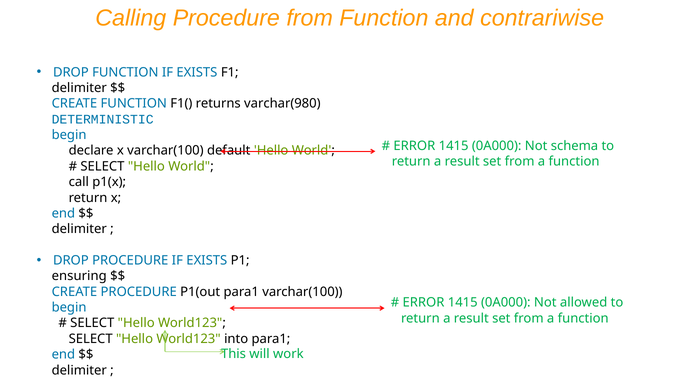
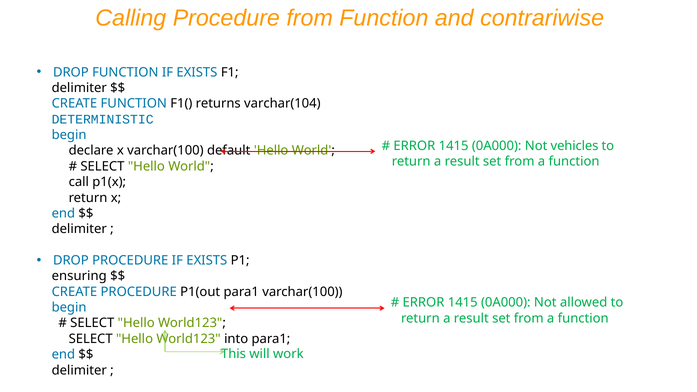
varchar(980: varchar(980 -> varchar(104 (282, 104)
schema: schema -> vehicles (575, 146)
